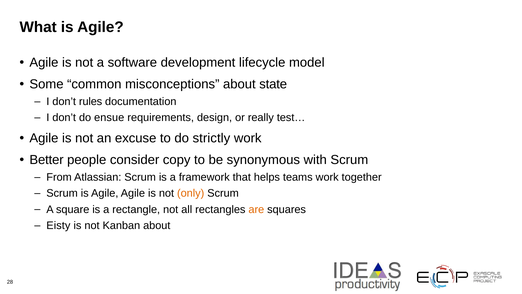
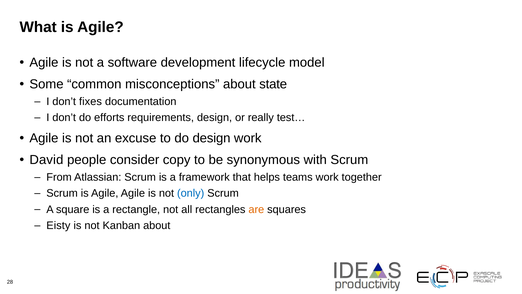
rules: rules -> fixes (90, 101)
ensue: ensue -> efforts (109, 118)
do strictly: strictly -> design (212, 138)
Better: Better -> David (46, 160)
only colour: orange -> blue (191, 193)
